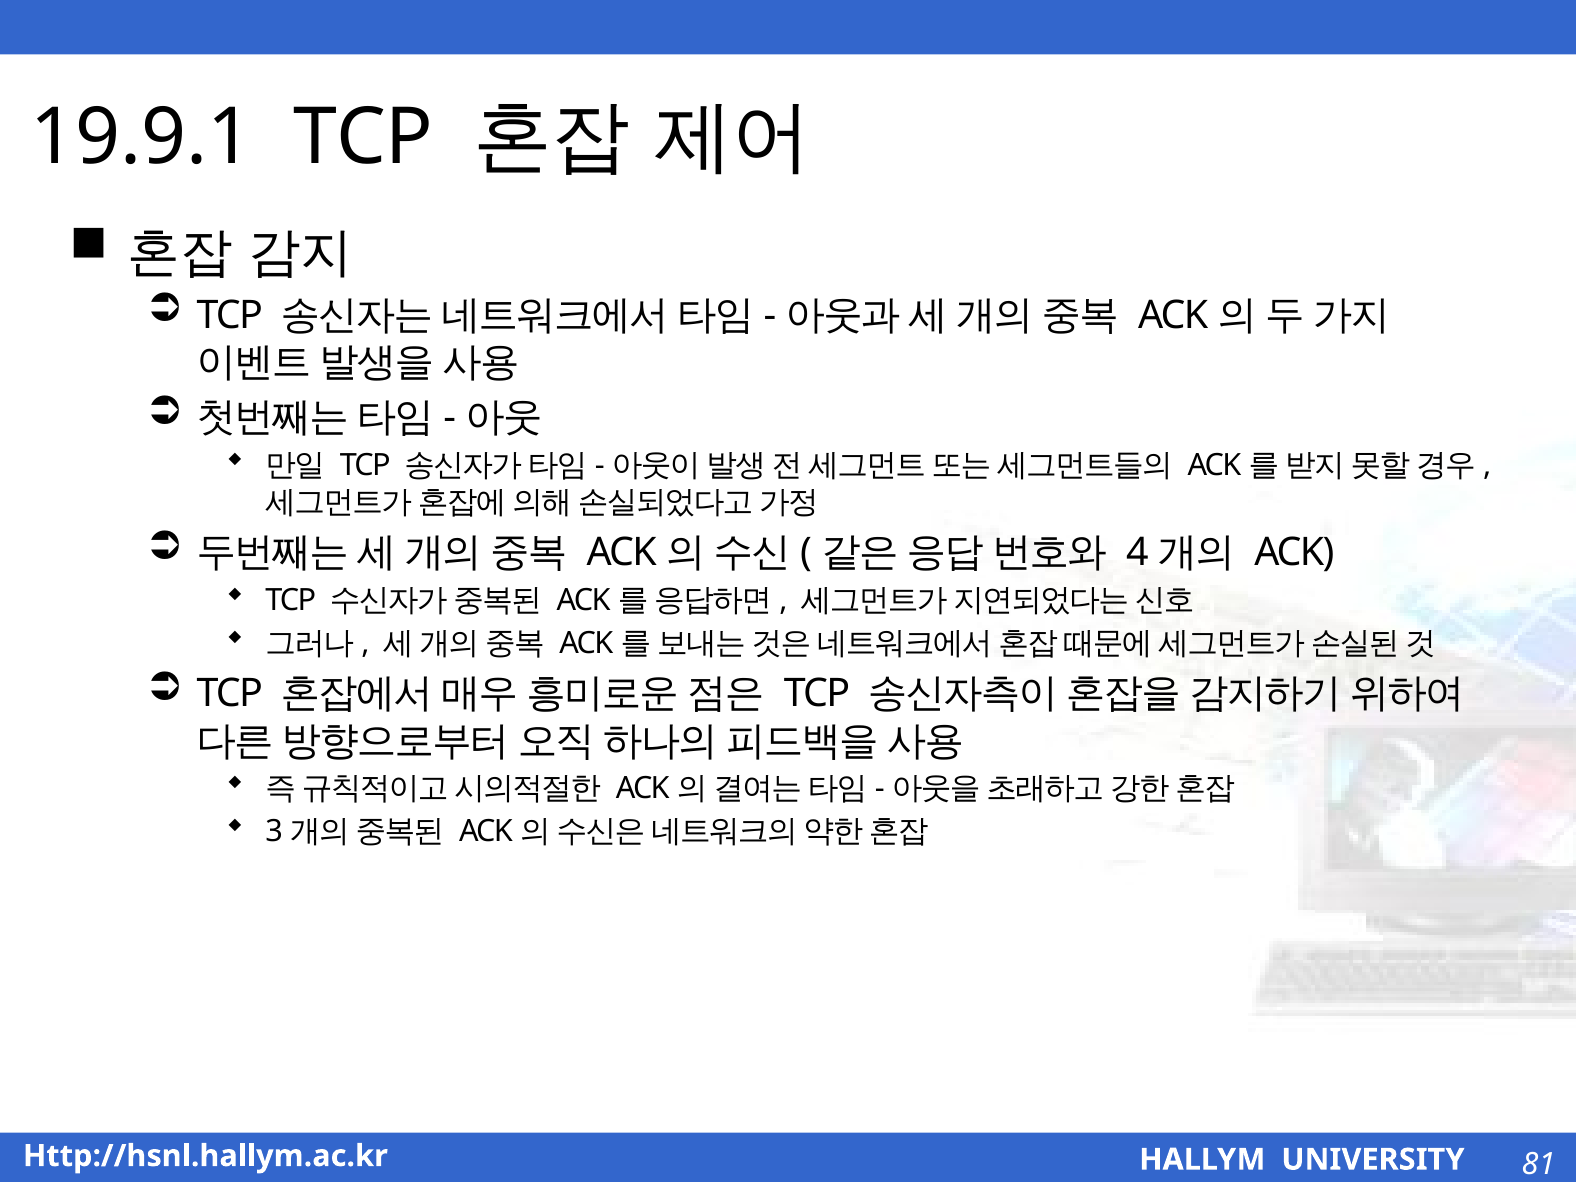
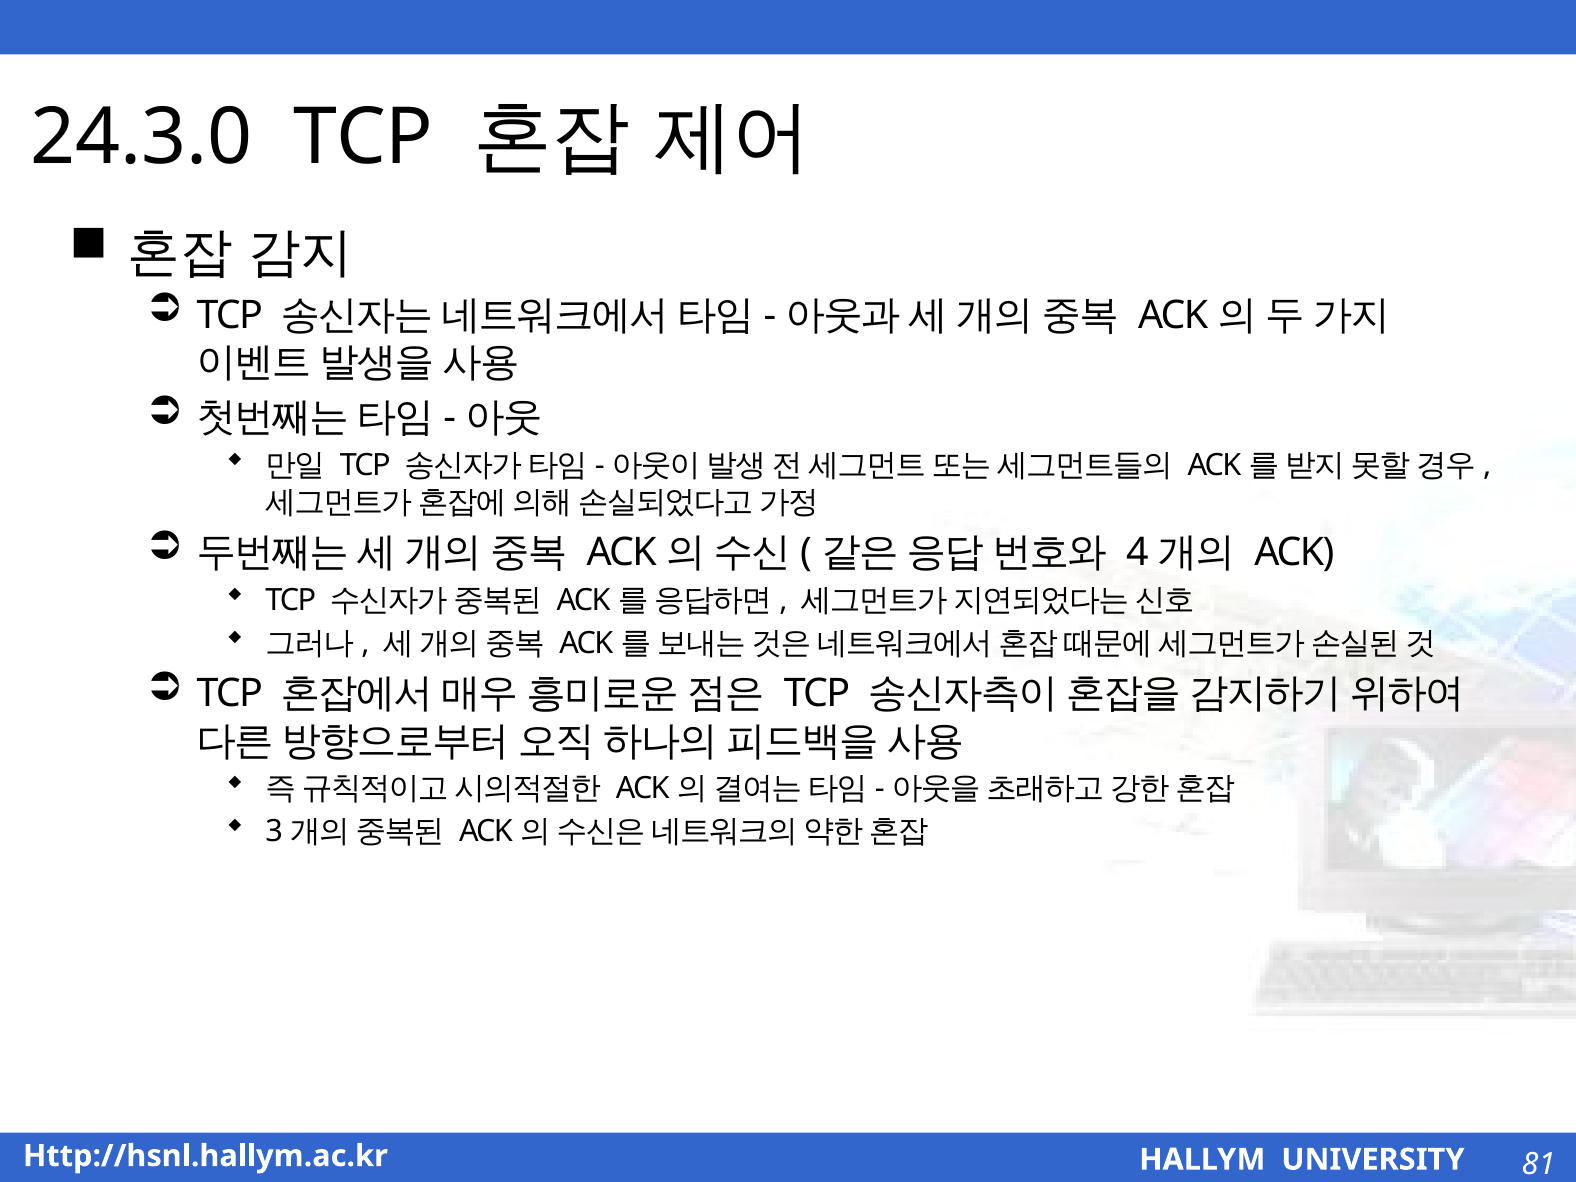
19.9.1: 19.9.1 -> 24.3.0 (142, 137)
